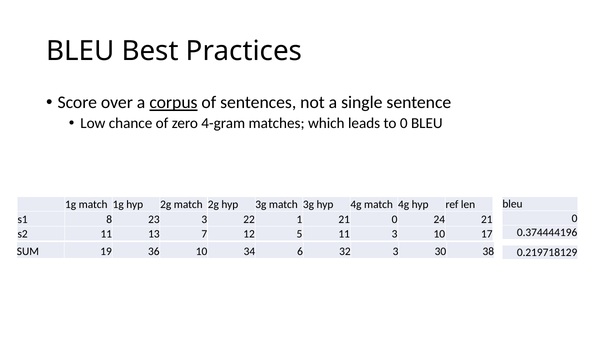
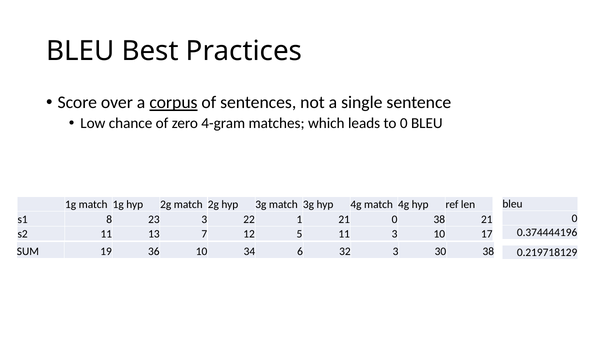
0 24: 24 -> 38 (439, 219)
